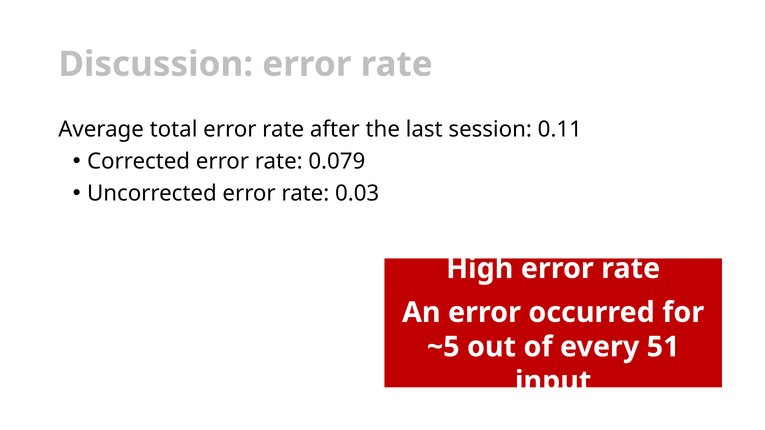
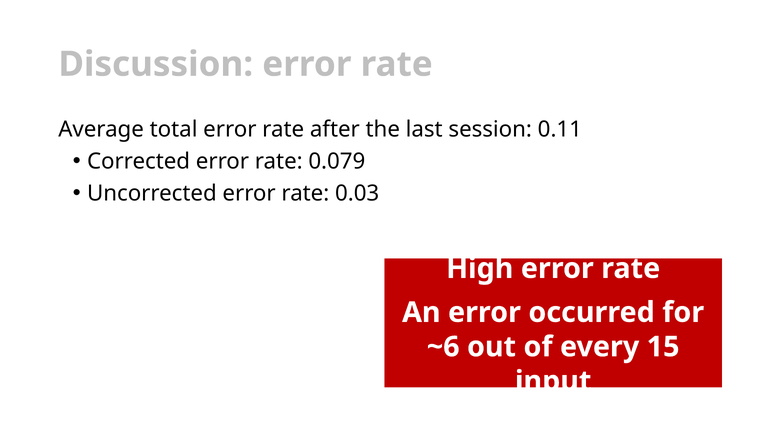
~5: ~5 -> ~6 (443, 347)
51: 51 -> 15 (663, 347)
